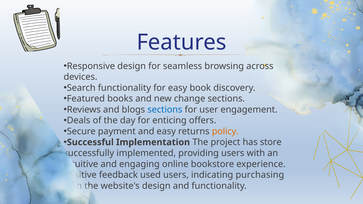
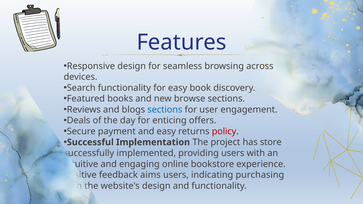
change: change -> browse (190, 99)
policy colour: orange -> red (225, 131)
used: used -> aims (150, 175)
